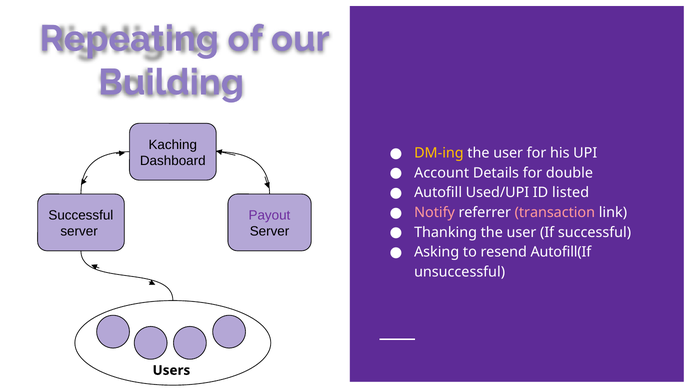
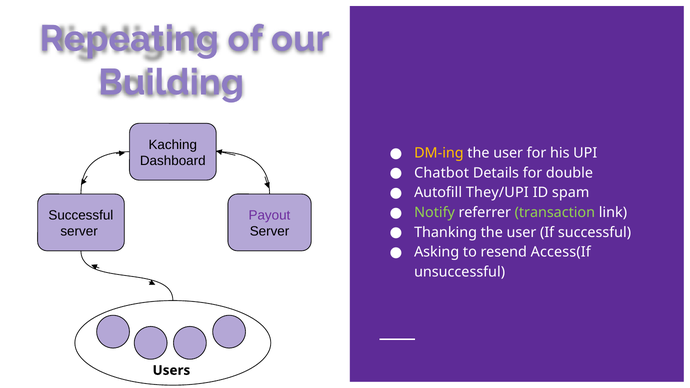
Account: Account -> Chatbot (442, 173)
Used/UPI: Used/UPI -> They/UPI (497, 193)
listed: listed -> spam (571, 193)
Notify colour: pink -> light green (435, 213)
transaction colour: pink -> light green (555, 213)
Autofill(If: Autofill(If -> Access(If (561, 252)
